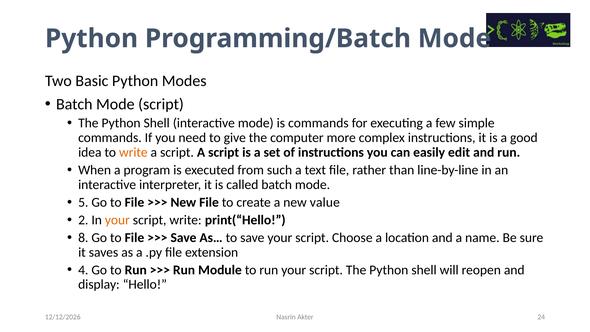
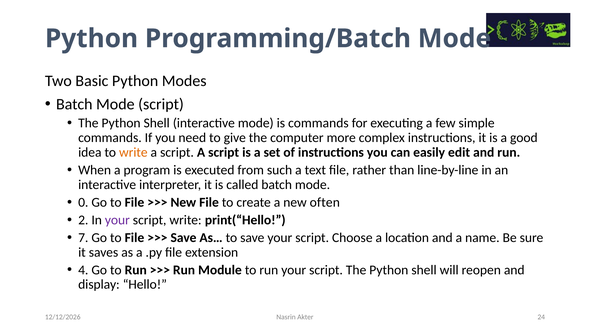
5: 5 -> 0 (83, 202)
value: value -> often (325, 202)
your colour: orange -> purple (117, 220)
8: 8 -> 7 (83, 238)
